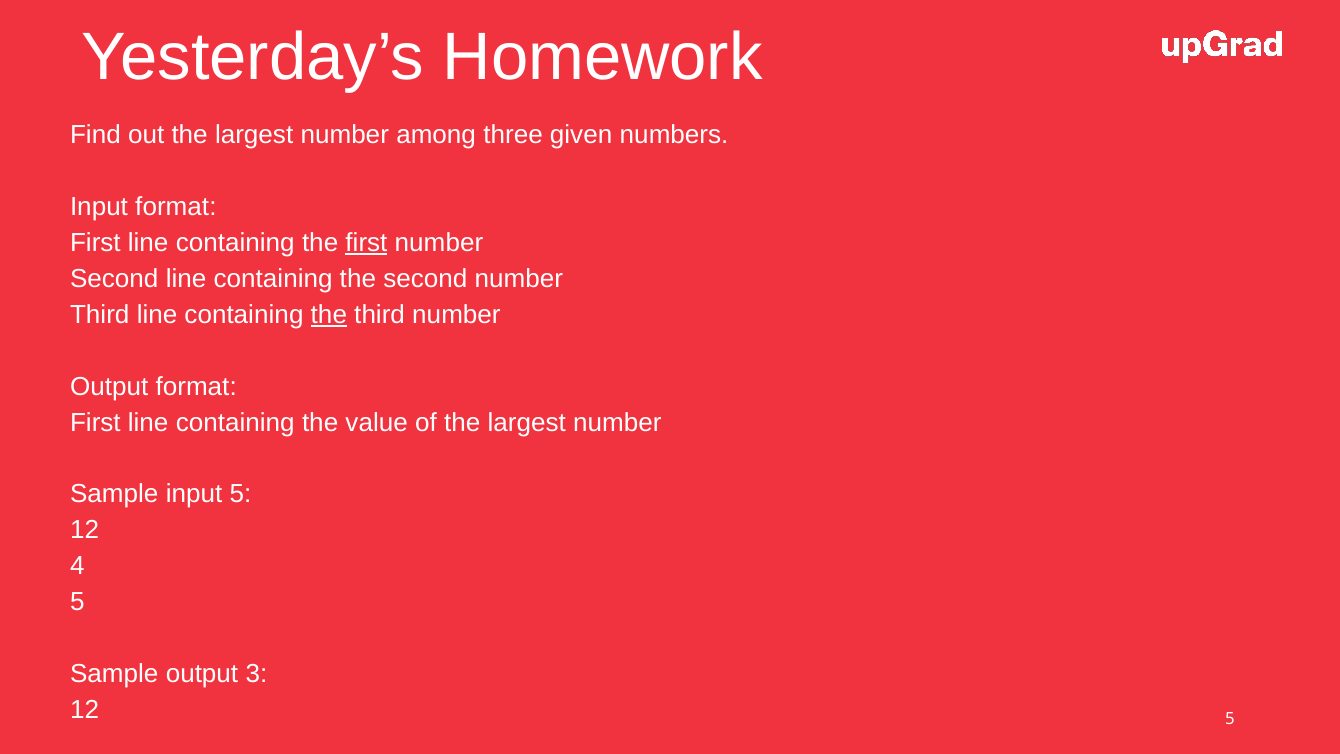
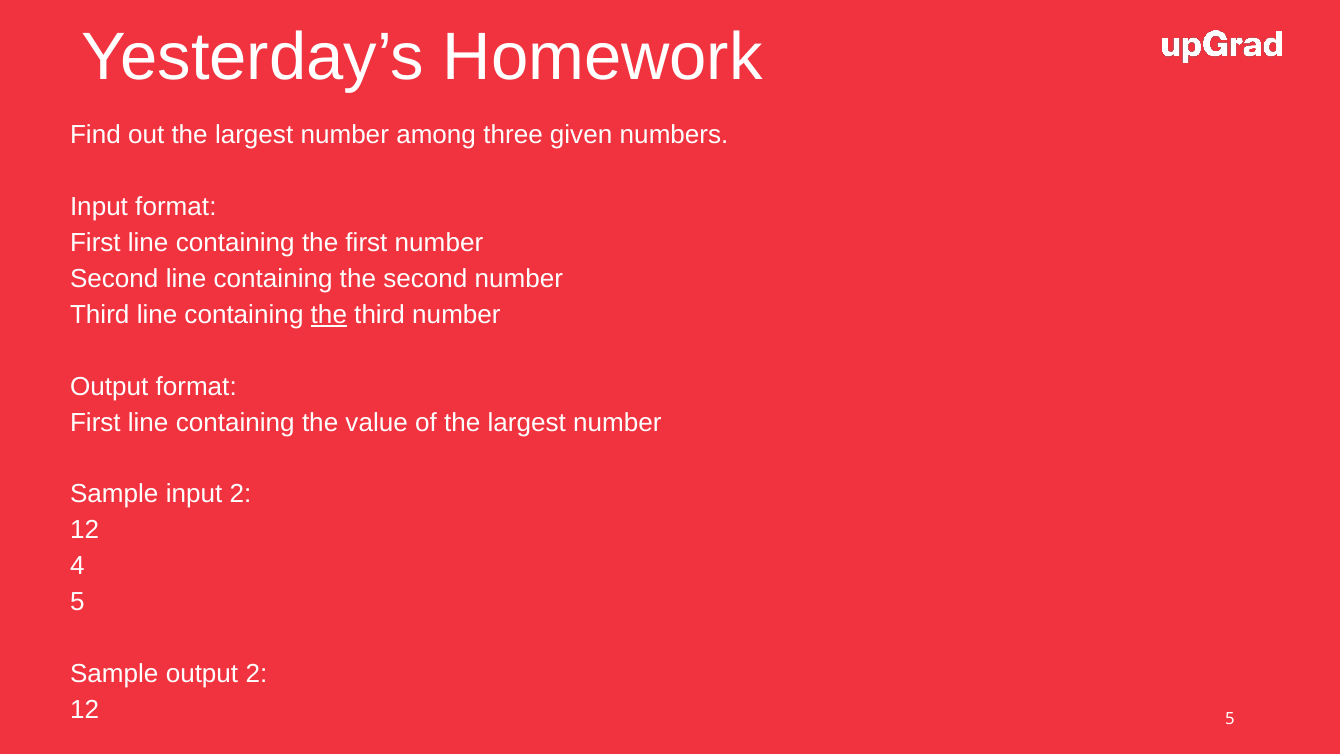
first underline: present -> none (366, 243)
input 5: 5 -> 2 (240, 494)
output 3: 3 -> 2 (256, 674)
